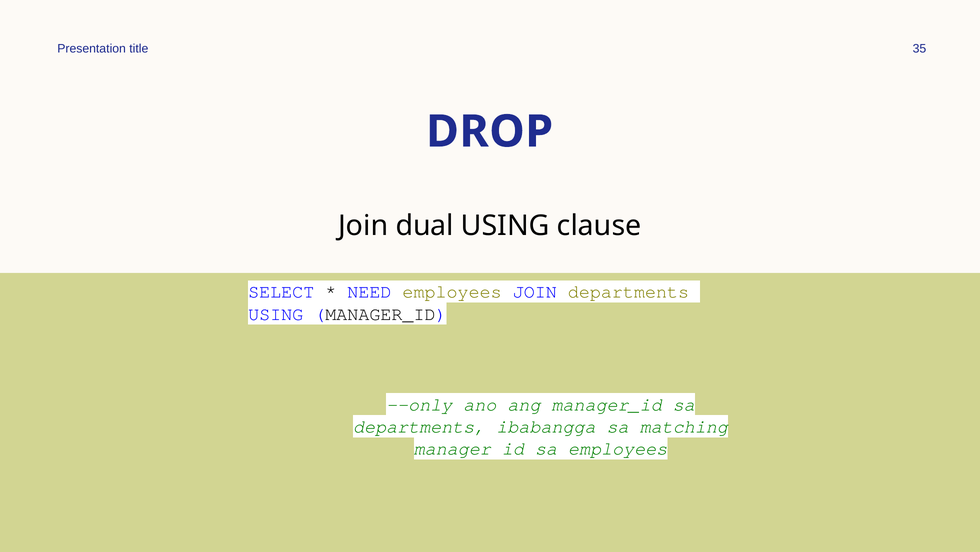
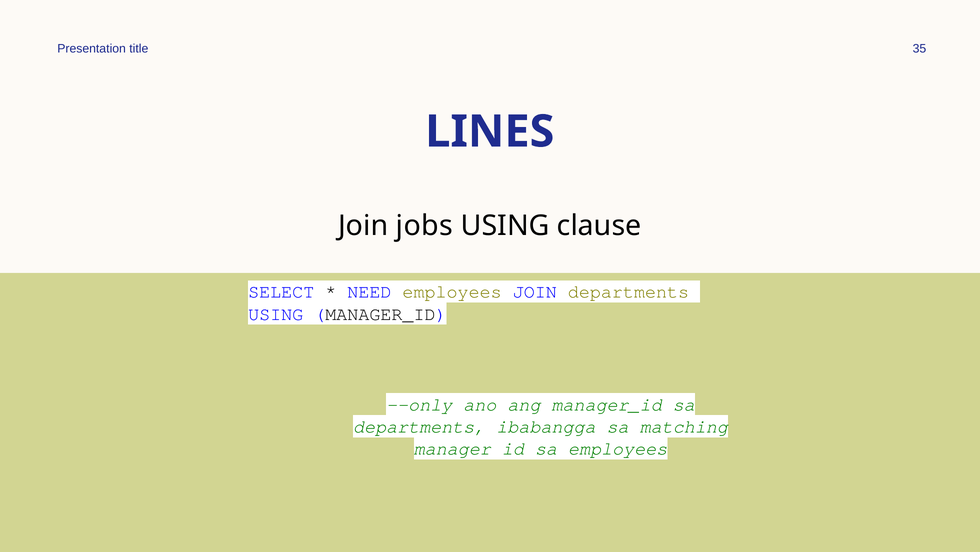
DROP: DROP -> LINES (490, 132)
dual: dual -> jobs (424, 226)
